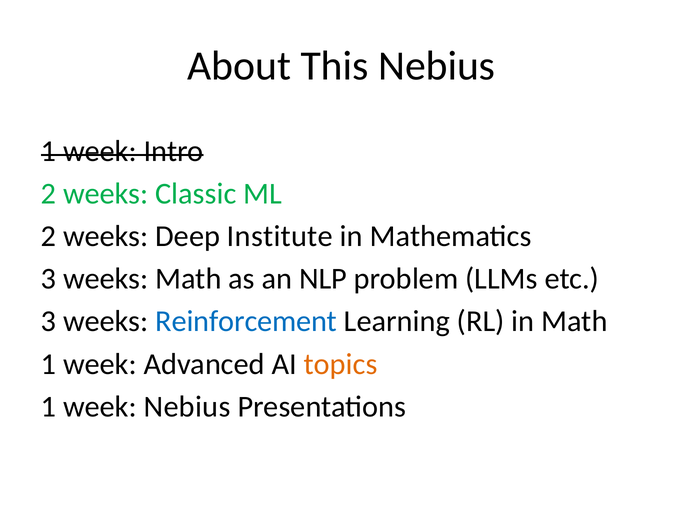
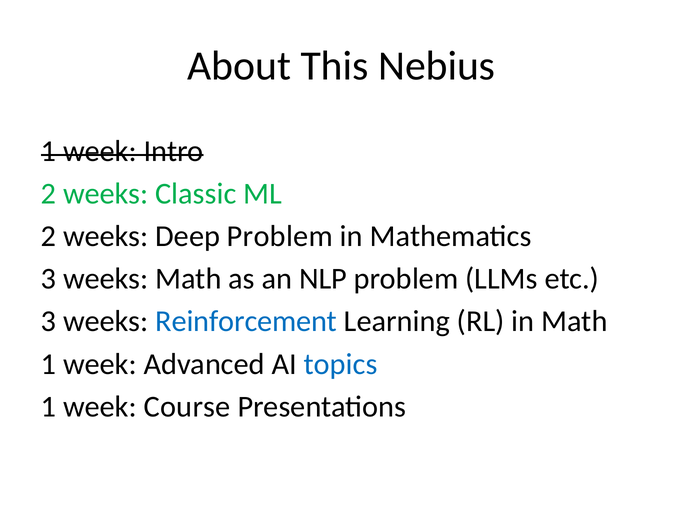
Deep Institute: Institute -> Problem (280, 237)
topics colour: orange -> blue (341, 364)
week Nebius: Nebius -> Course (187, 407)
